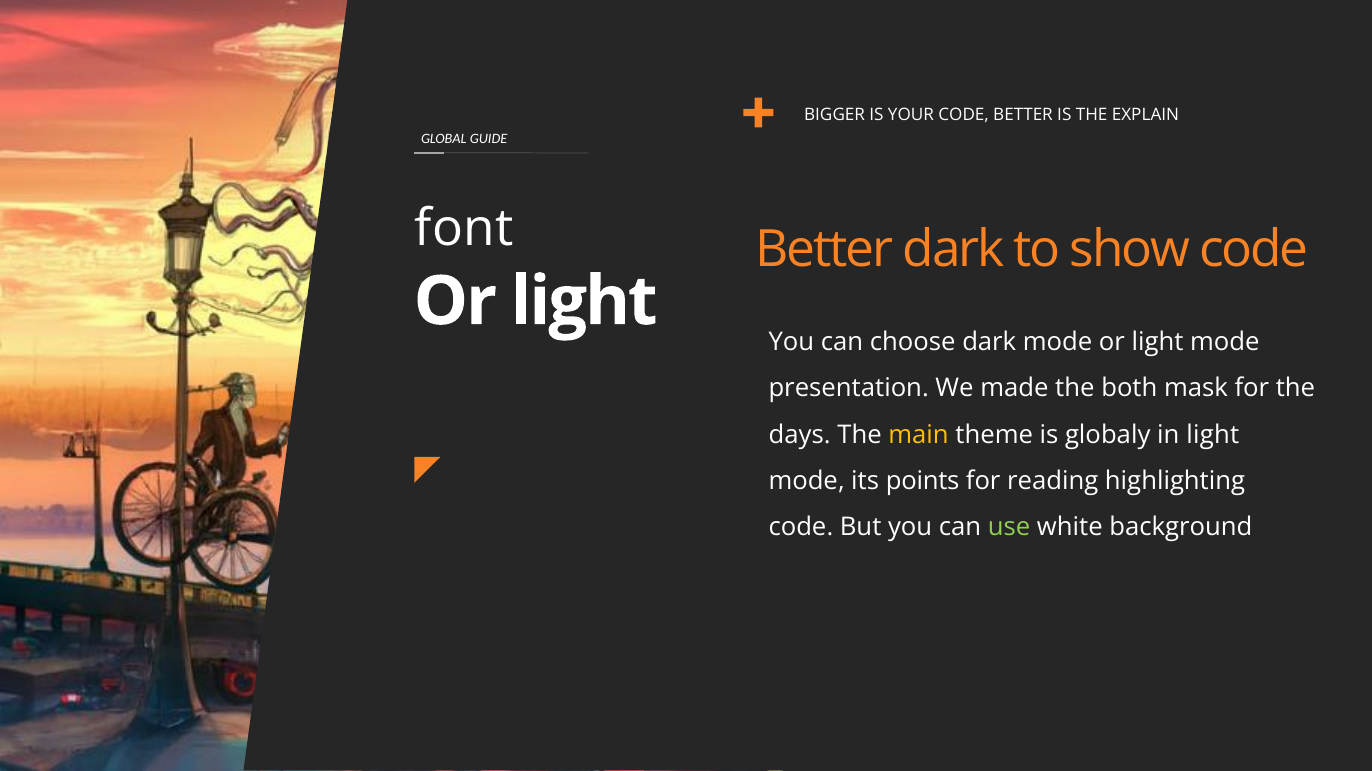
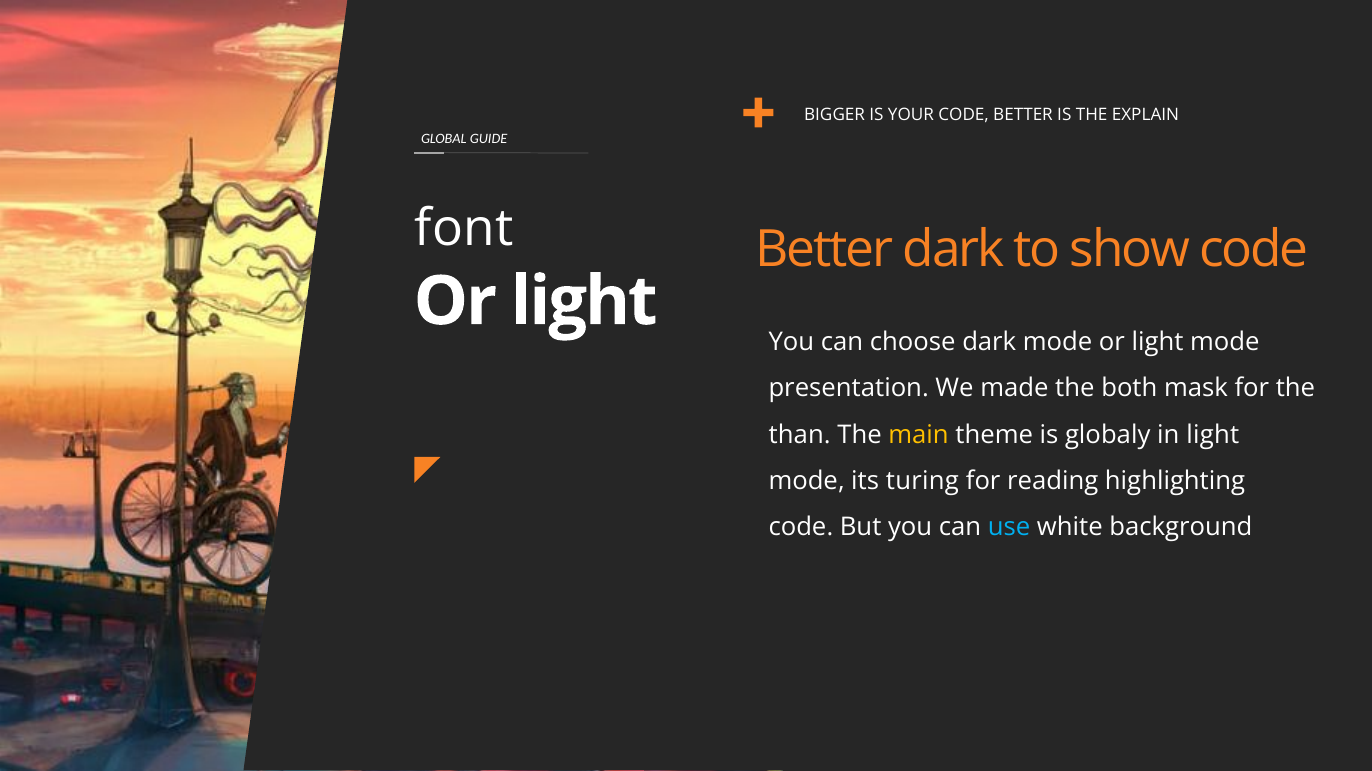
days: days -> than (800, 435)
points: points -> turing (922, 481)
use colour: light green -> light blue (1009, 528)
